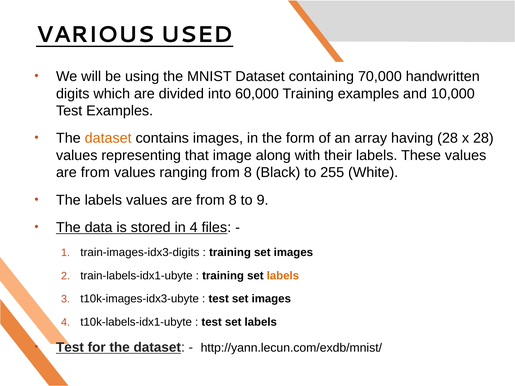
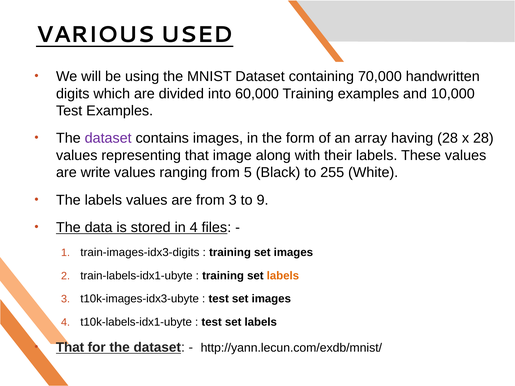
dataset colour: orange -> purple (108, 138)
from: from -> write (95, 173)
ranging from 8: 8 -> 5 (248, 173)
are from 8: 8 -> 3 (233, 200)
Test: Test -> That (70, 348)
